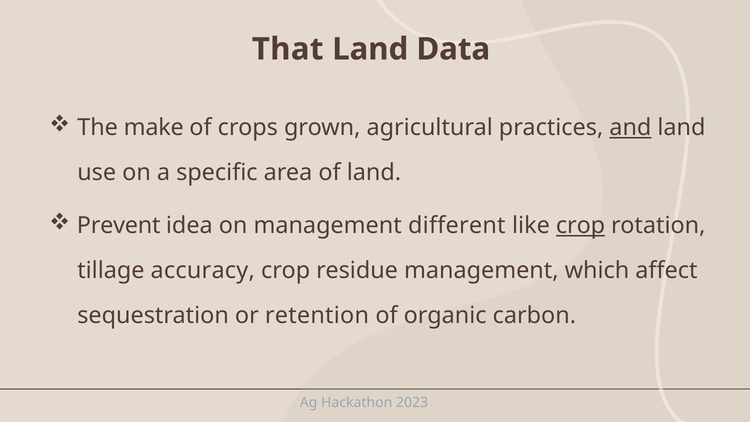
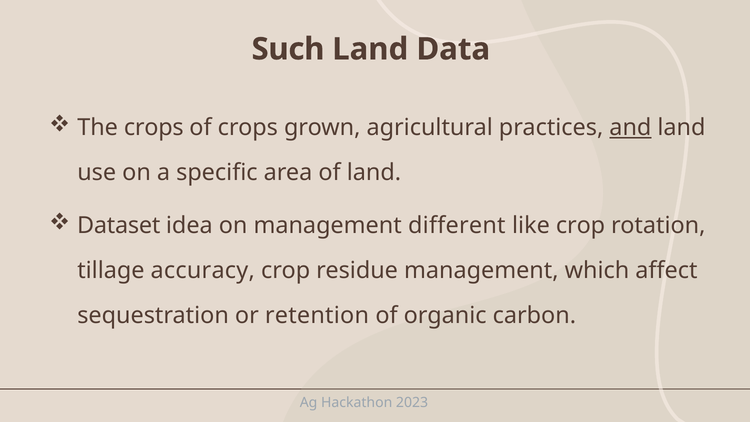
That: That -> Such (288, 49)
The make: make -> crops (154, 128)
Prevent: Prevent -> Dataset (119, 226)
crop underline: present -> none (581, 226)
